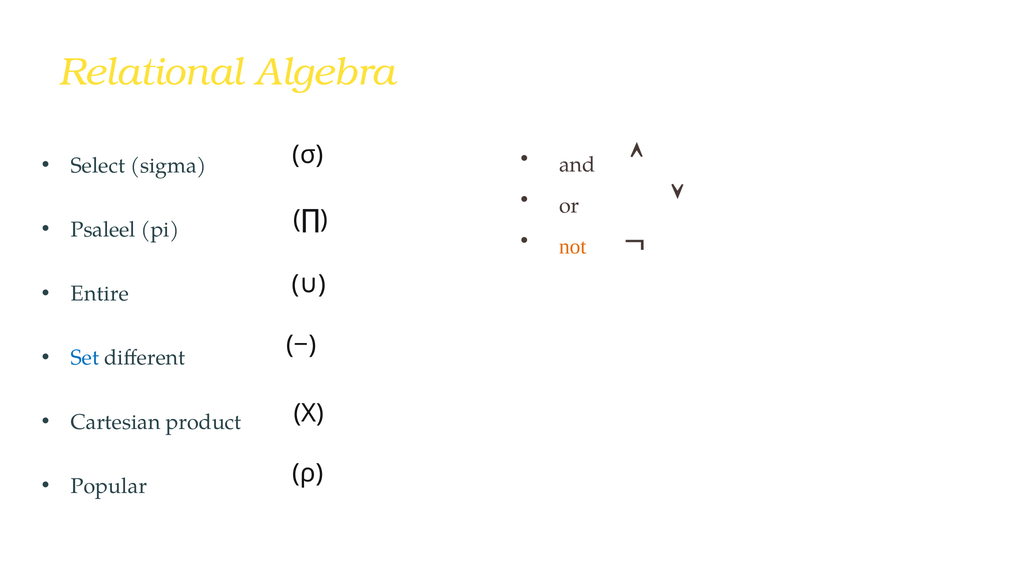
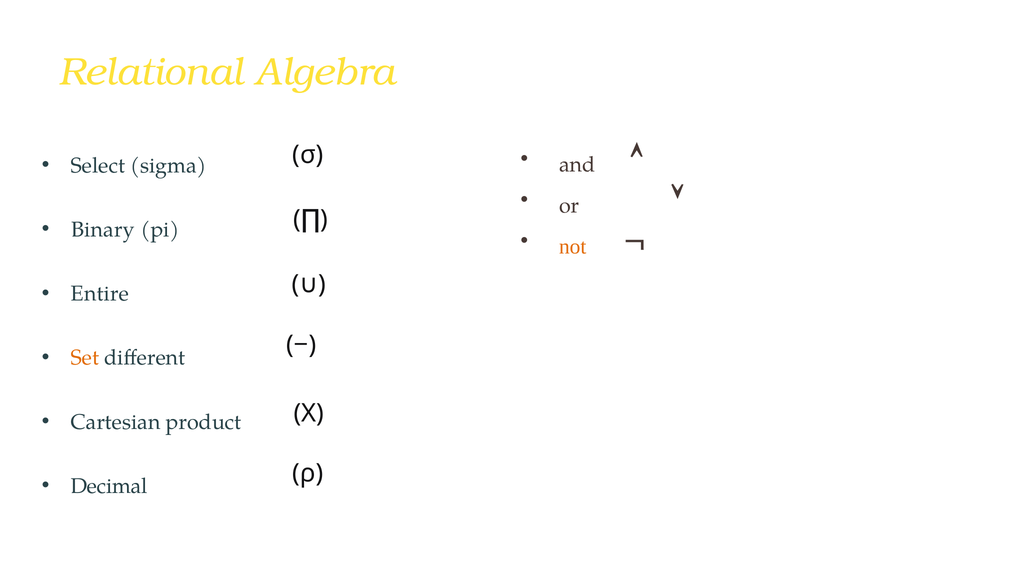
Psaleel: Psaleel -> Binary (103, 230)
Set colour: blue -> orange (85, 358)
Popular: Popular -> Decimal (109, 486)
